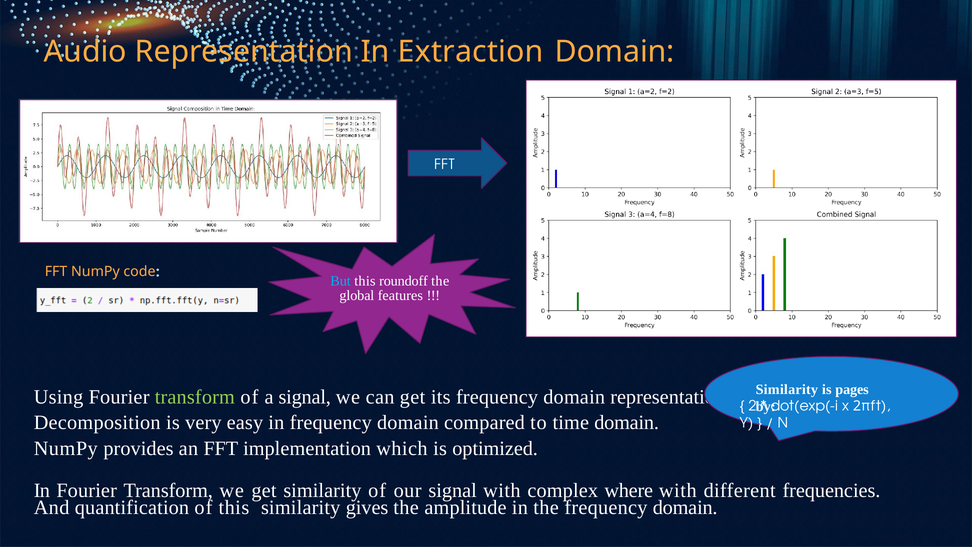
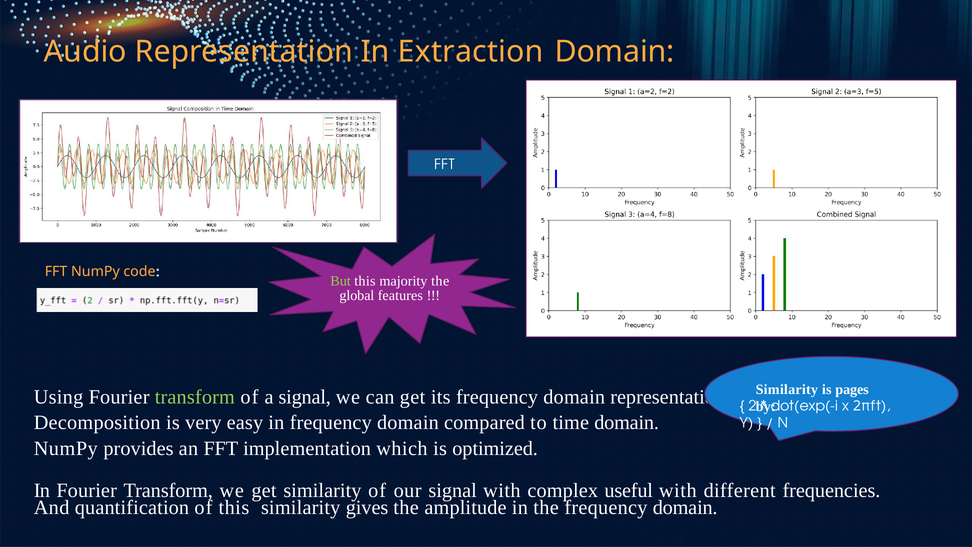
But colour: light blue -> light green (341, 281)
roundoff: roundoff -> majority (403, 281)
where: where -> useful (629, 490)
